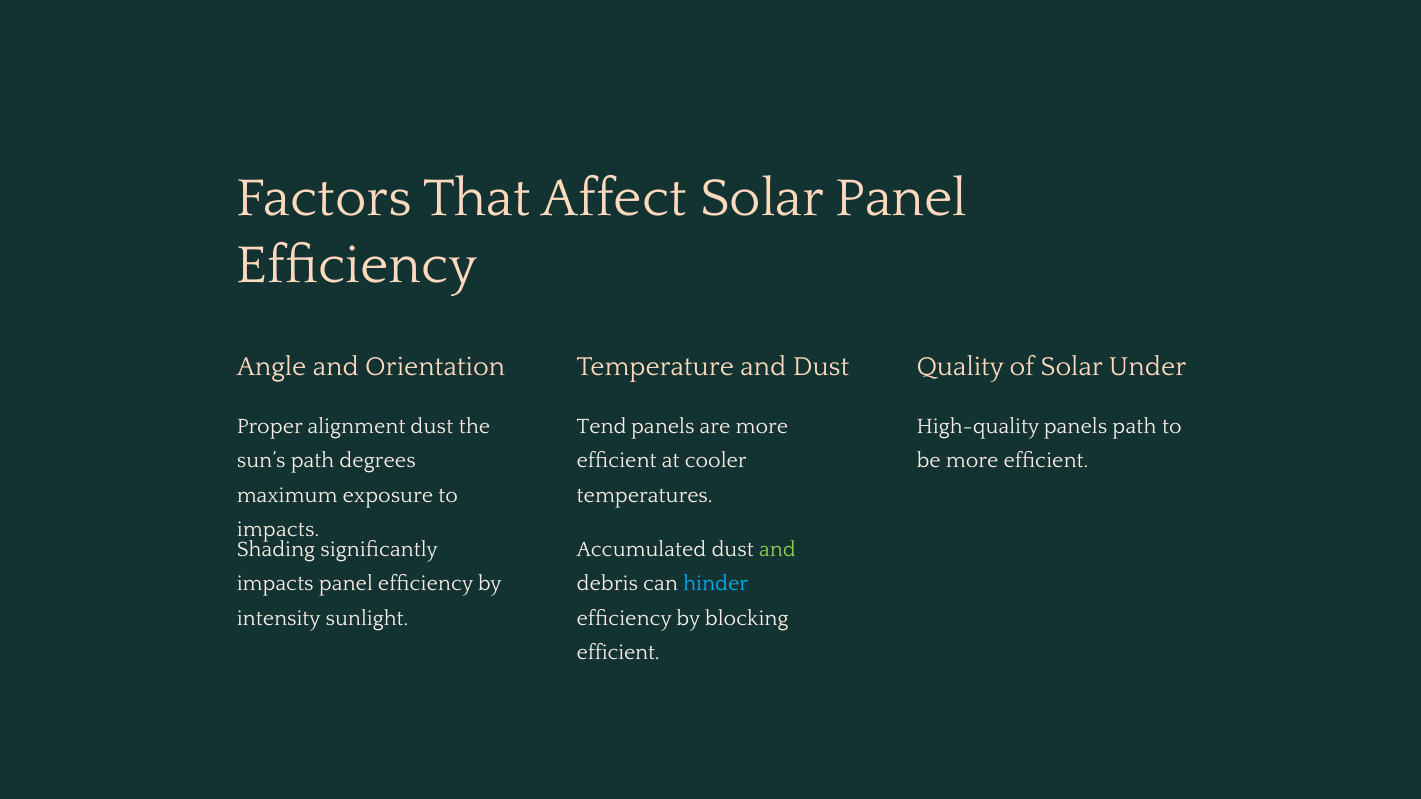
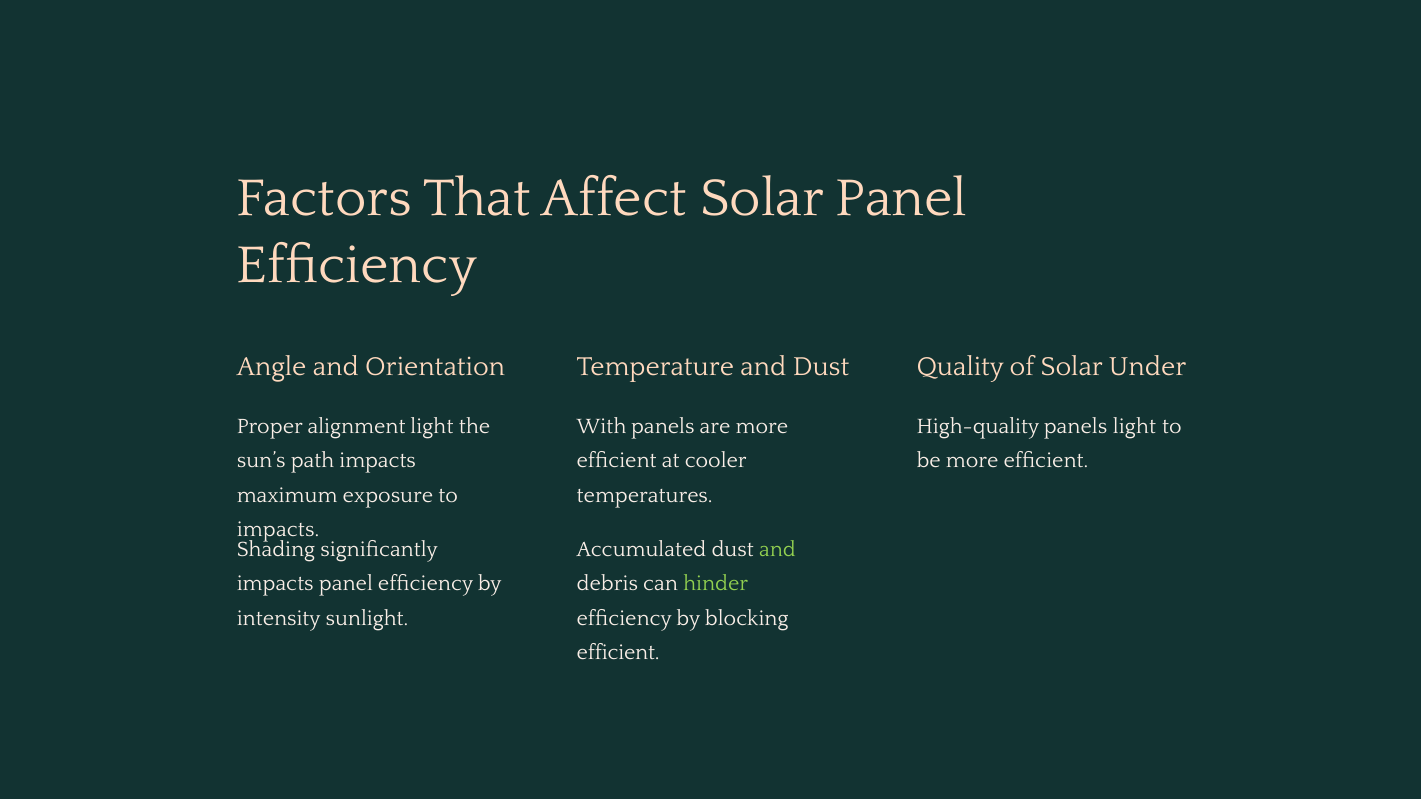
alignment dust: dust -> light (432, 426)
Tend: Tend -> With (602, 426)
panels path: path -> light (1135, 426)
path degrees: degrees -> impacts (378, 461)
hinder colour: light blue -> light green (716, 584)
